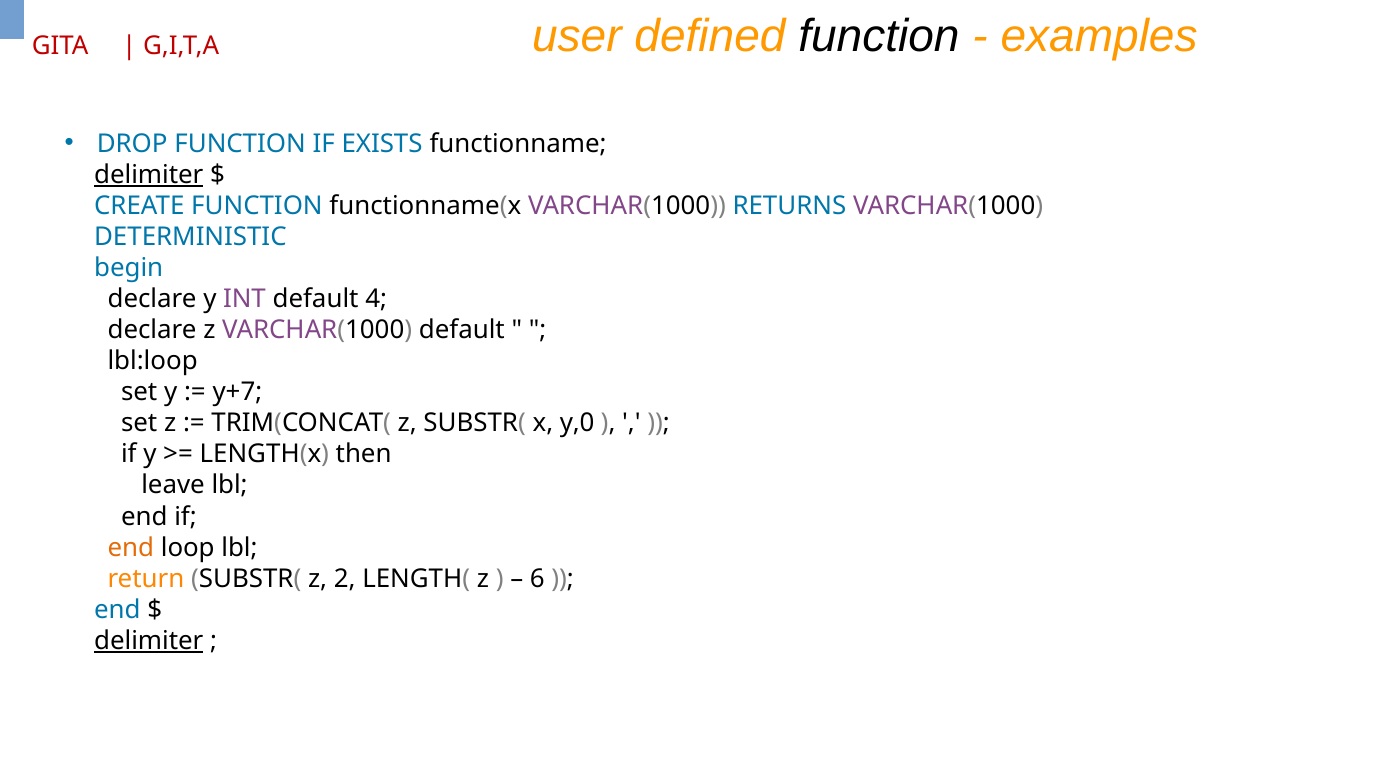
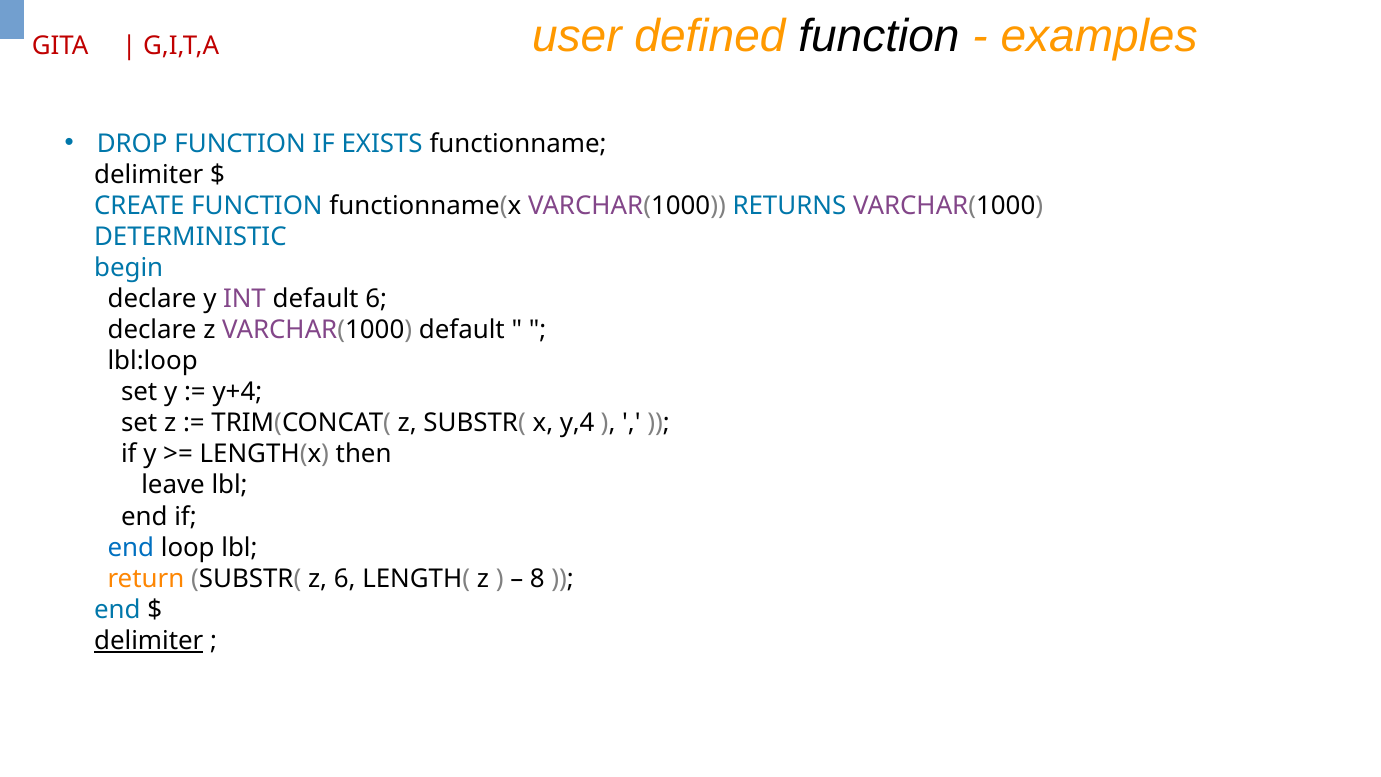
delimiter underline: present -> none (149, 175)
default 4: 4 -> 6 (376, 299)
y+7: y+7 -> y+4 (237, 392)
y,0: y,0 -> y,4 (577, 423)
end colour: orange -> blue (131, 547)
z 2: 2 -> 6 (345, 579)
6: 6 -> 8 (537, 579)
